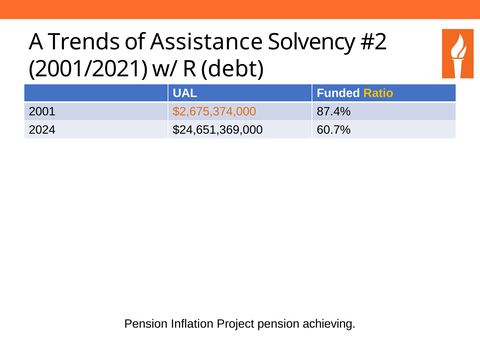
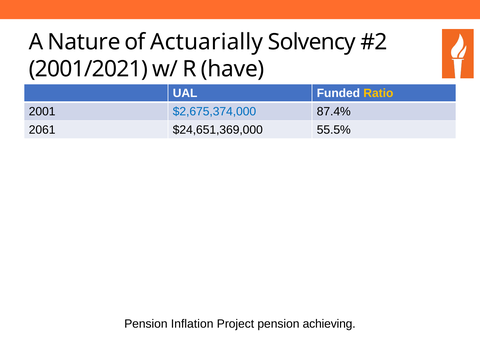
Trends: Trends -> Nature (84, 42)
Assistance: Assistance -> Actuarially (207, 42)
debt: debt -> have (233, 69)
$2,675,374,000 colour: orange -> blue (214, 112)
2024: 2024 -> 2061 (42, 130)
60.7%: 60.7% -> 55.5% (334, 130)
